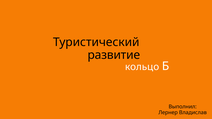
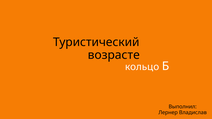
развитие: развитие -> возрасте (114, 55)
